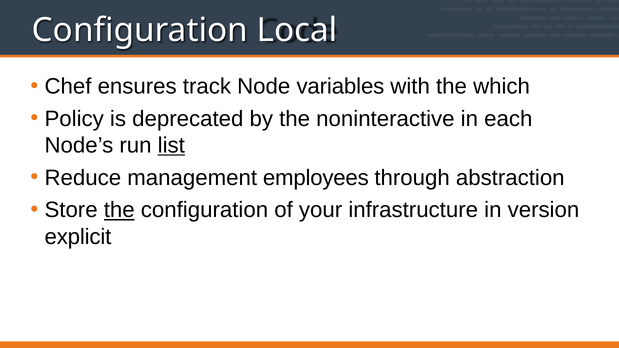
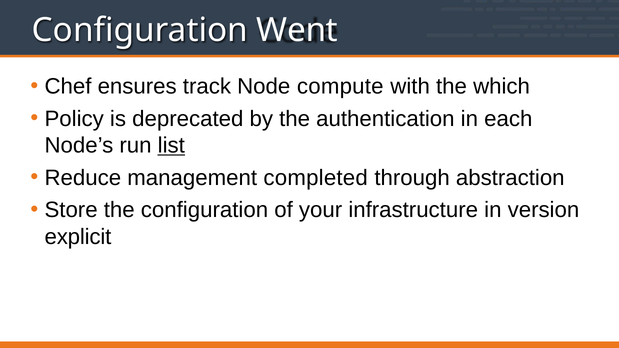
Local: Local -> Went (297, 30)
variables: variables -> compute (340, 86)
noninteractive: noninteractive -> authentication (385, 119)
employees: employees -> completed (316, 178)
the underline: present -> none (119, 210)
